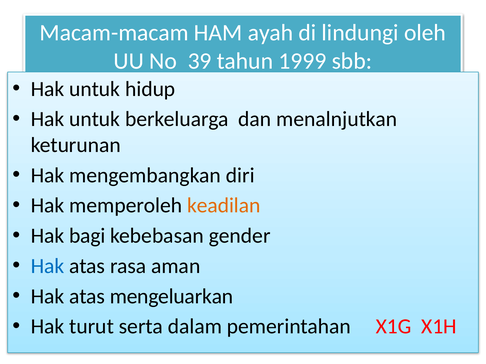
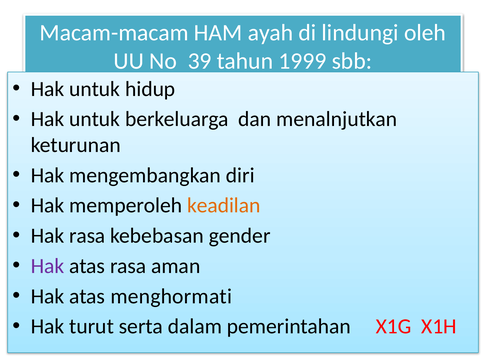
Hak bagi: bagi -> rasa (87, 236)
Hak colour: blue -> purple (47, 266)
mengeluarkan: mengeluarkan -> menghormati (171, 297)
